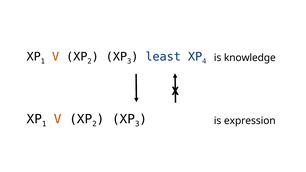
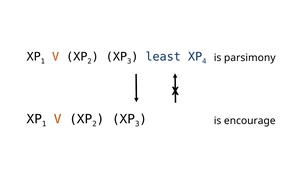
knowledge: knowledge -> parsimony (250, 58)
expression: expression -> encourage (250, 121)
